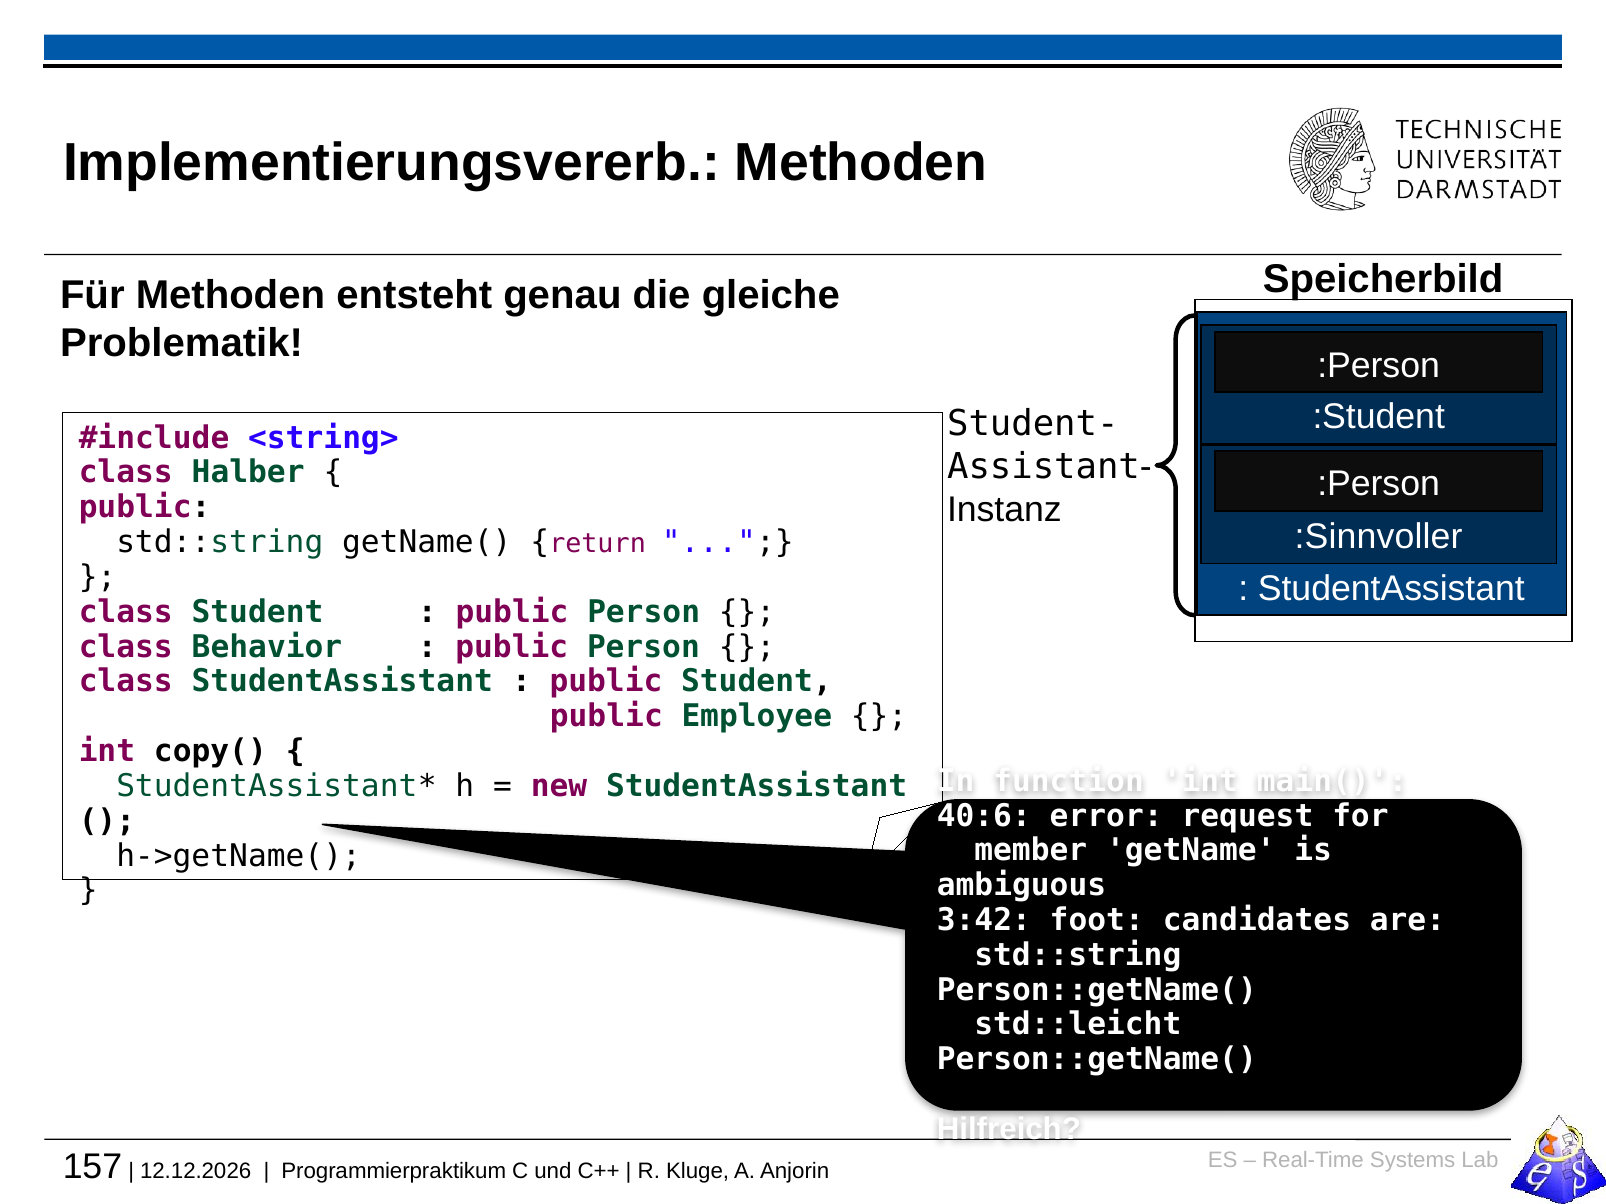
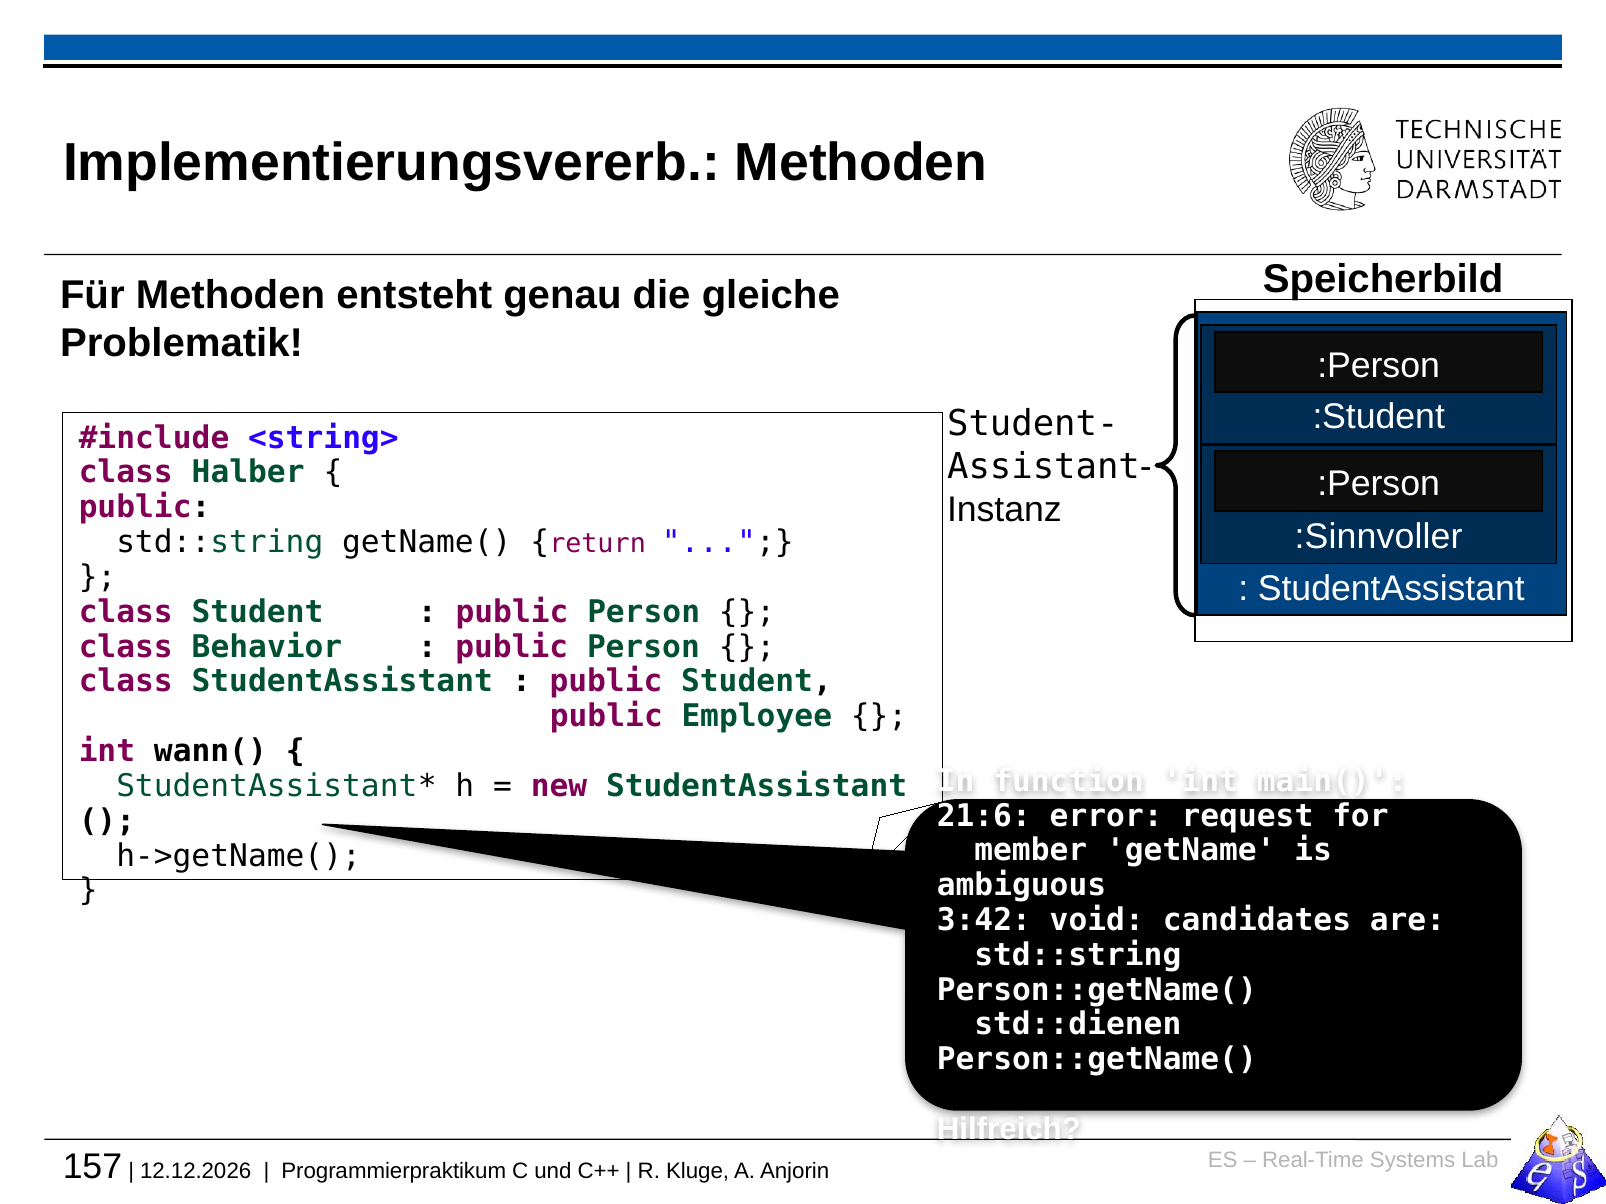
copy(: copy( -> wann( (210, 752)
40:6: 40:6 -> 21:6 (984, 816)
foot: foot -> void (1097, 921)
std::leicht: std::leicht -> std::dienen (1078, 1025)
